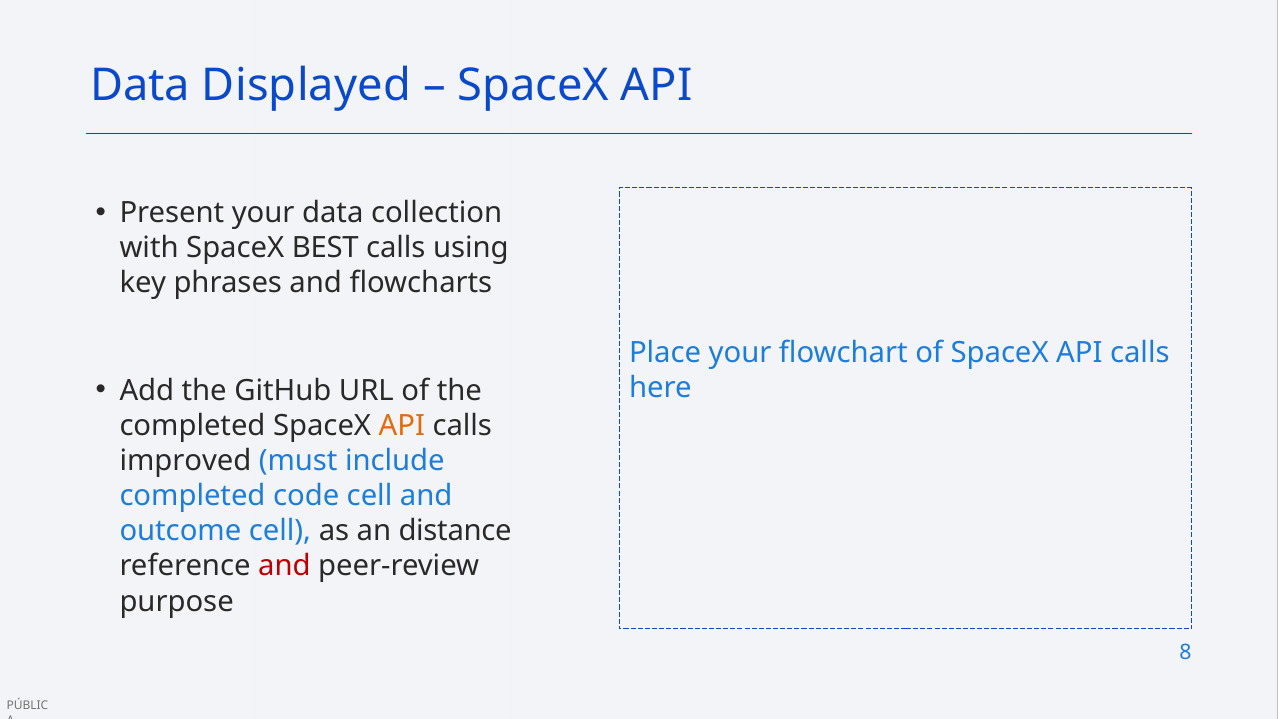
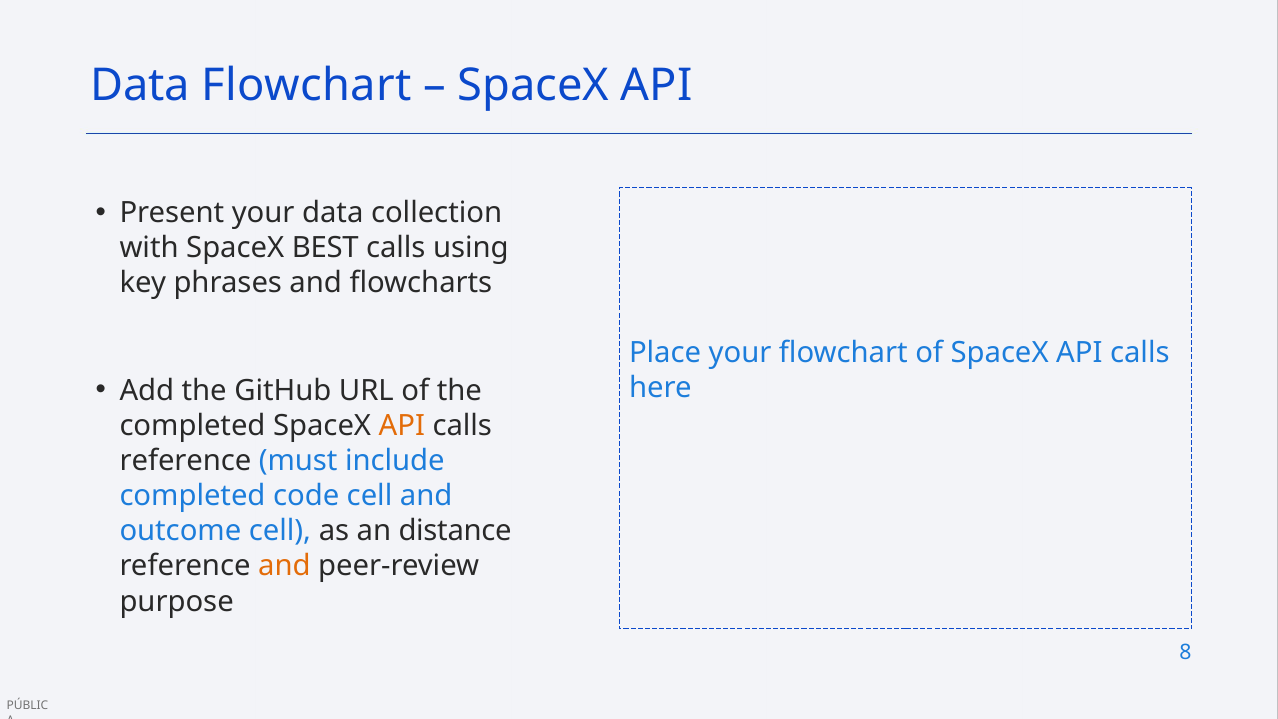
Data Displayed: Displayed -> Flowchart (307, 85)
improved: improved -> reference (185, 461)
and colour: red -> orange (284, 566)
